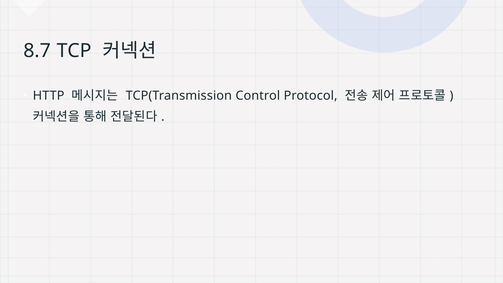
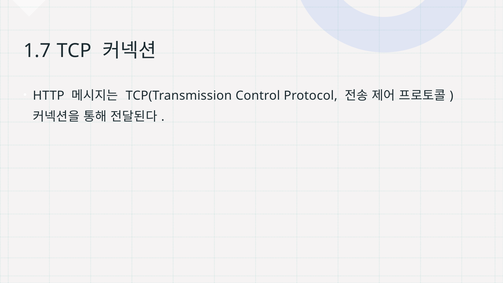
8.7: 8.7 -> 1.7 (37, 51)
